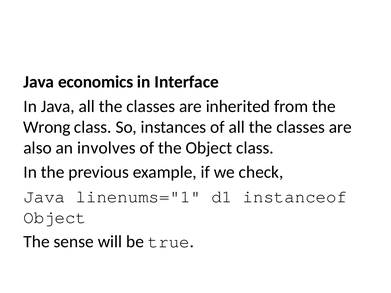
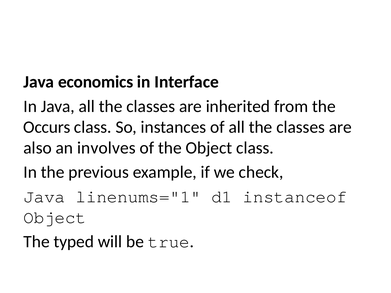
Wrong: Wrong -> Occurs (47, 127)
sense: sense -> typed (74, 242)
